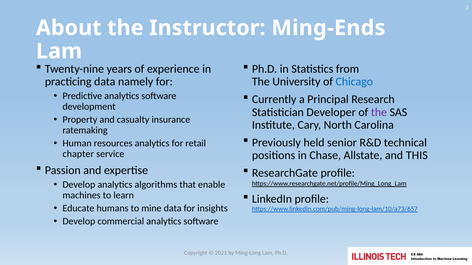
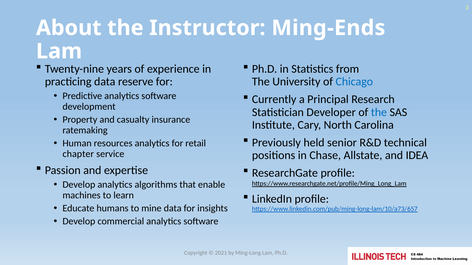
namely: namely -> reserve (136, 82)
the colour: purple -> blue (379, 112)
THIS: THIS -> IDEA (417, 155)
